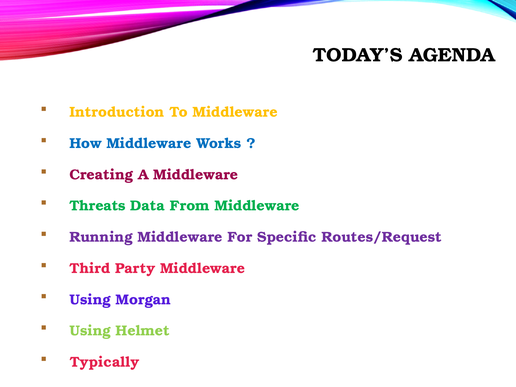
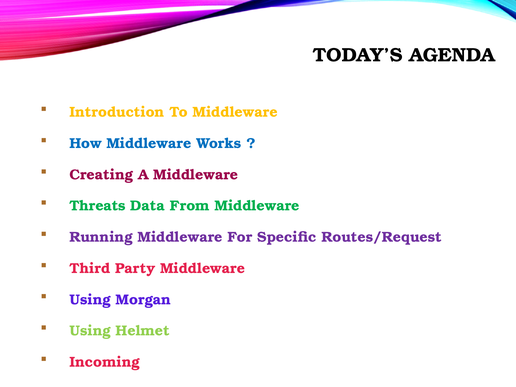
Typically: Typically -> Incoming (105, 362)
